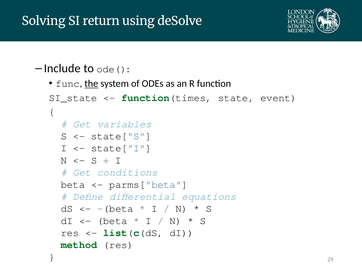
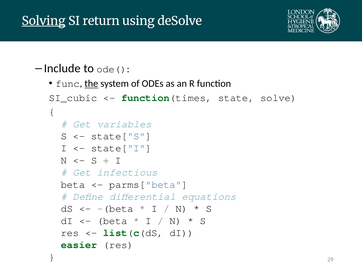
Solving underline: none -> present (44, 21)
SI_state: SI_state -> SI_cubic (73, 98)
event: event -> solve (279, 98)
conditions: conditions -> infectious (127, 172)
method: method -> easier (79, 244)
